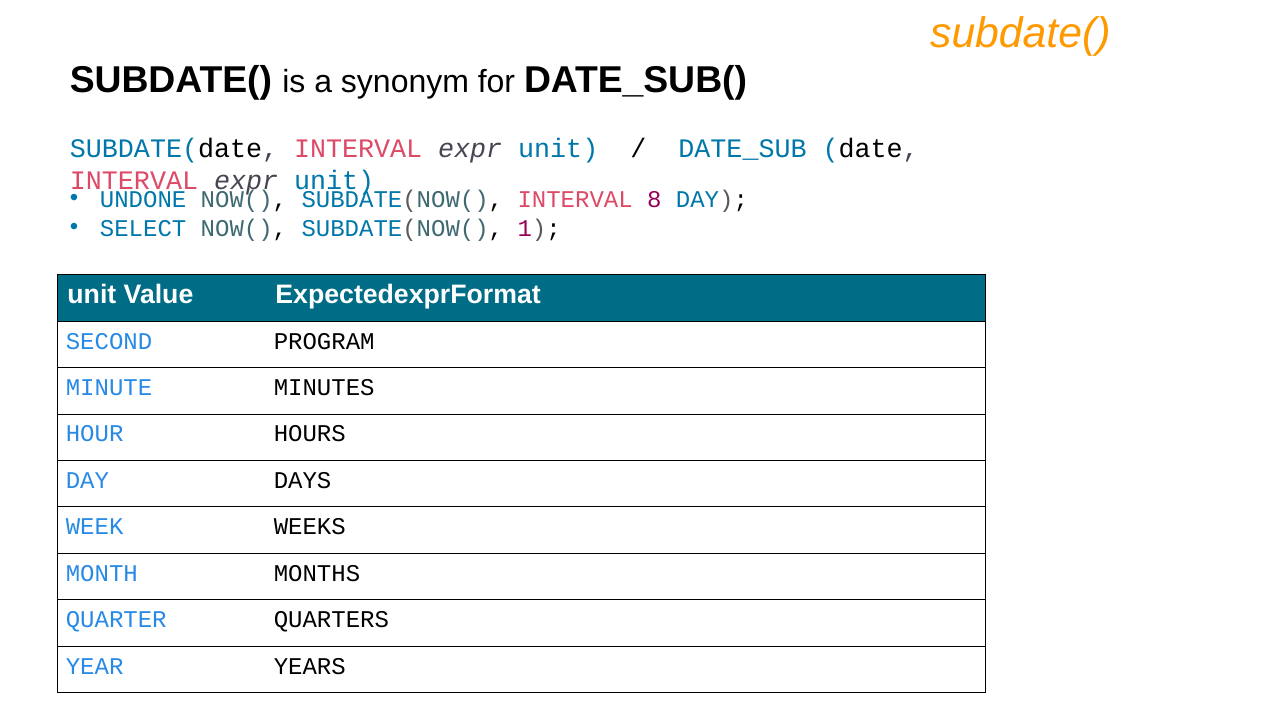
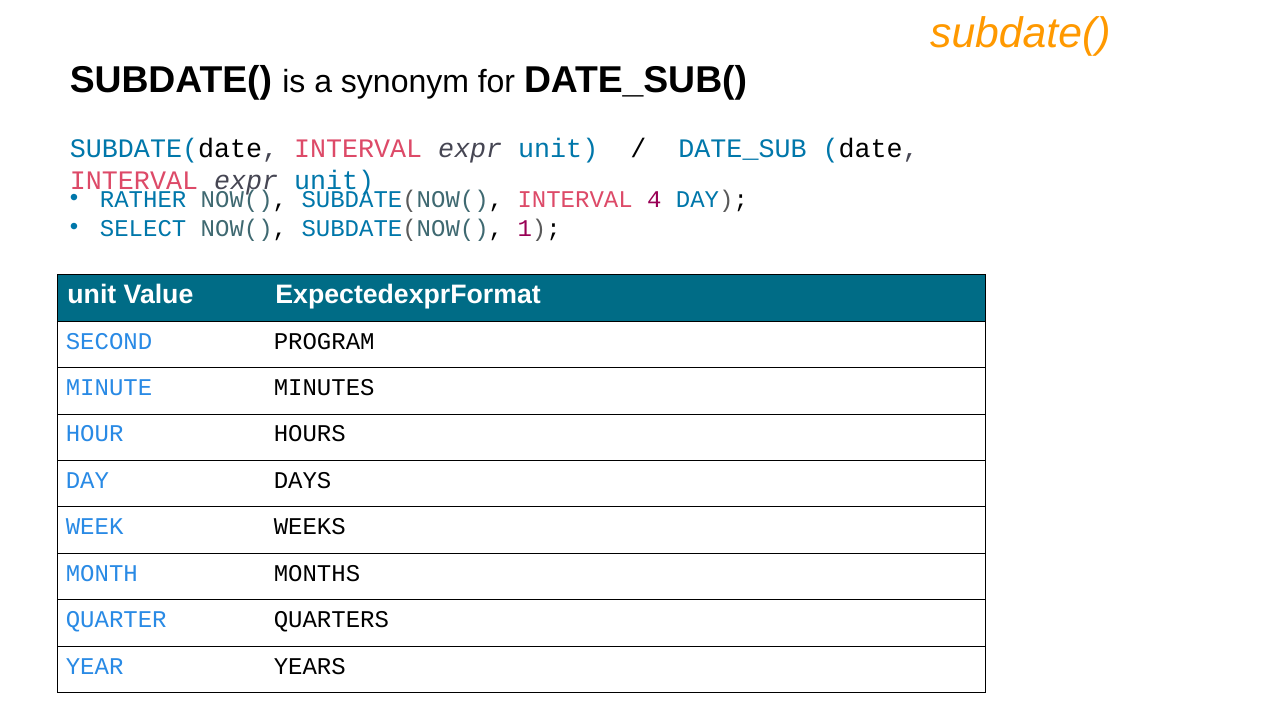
UNDONE: UNDONE -> RATHER (143, 199)
8: 8 -> 4 (654, 199)
